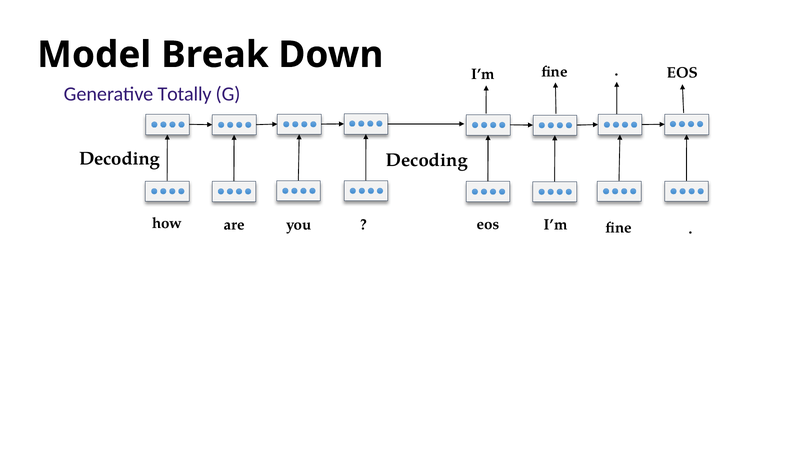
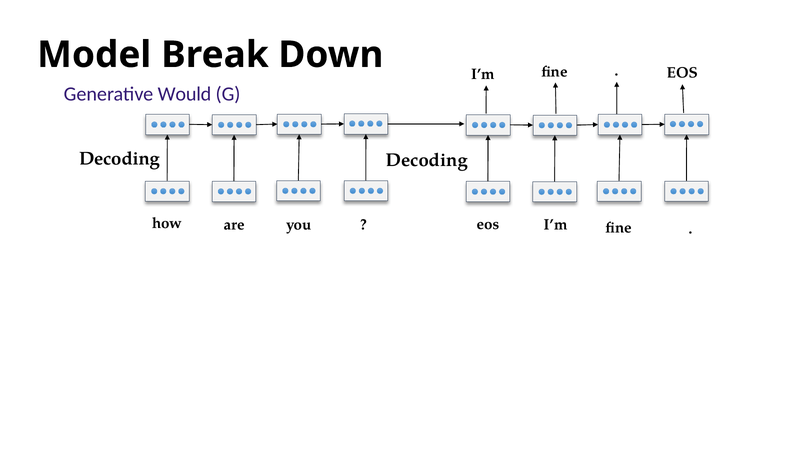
Totally: Totally -> Would (185, 94)
